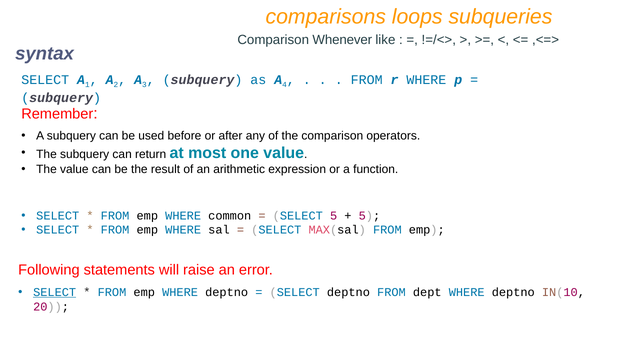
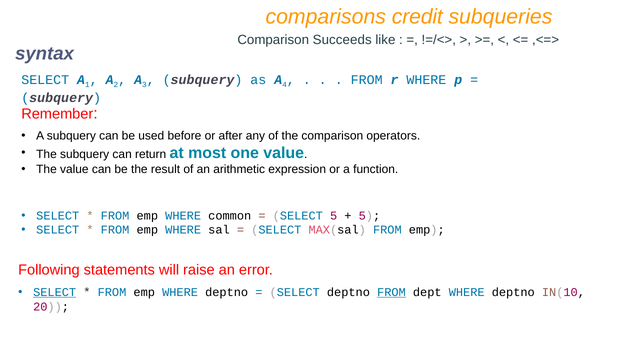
loops: loops -> credit (417, 17)
Whenever: Whenever -> Succeeds (342, 40)
FROM underline: none -> present (391, 293)
